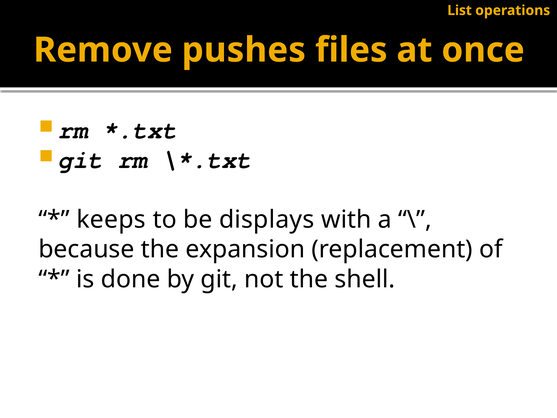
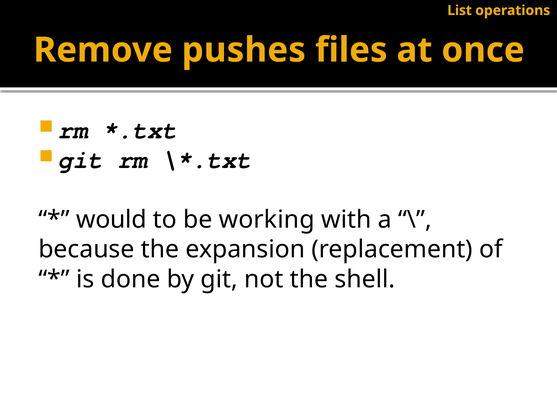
keeps: keeps -> would (111, 220)
displays: displays -> working (267, 220)
